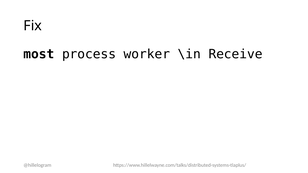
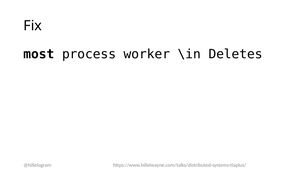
Receive: Receive -> Deletes (236, 54)
